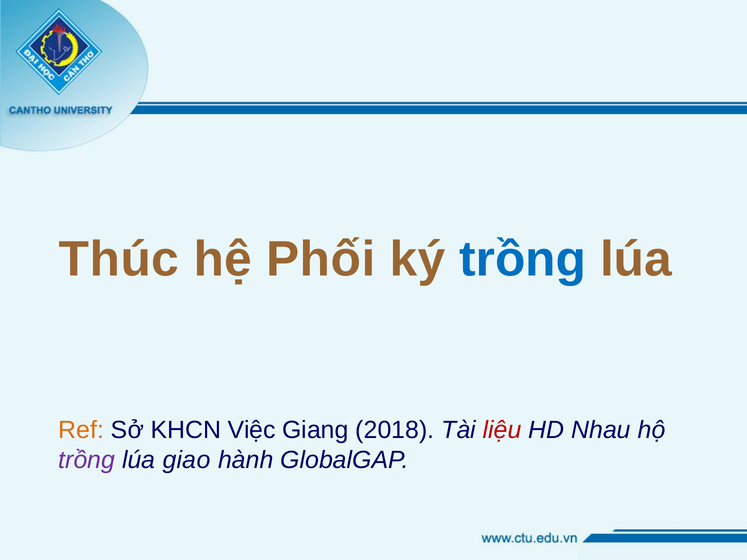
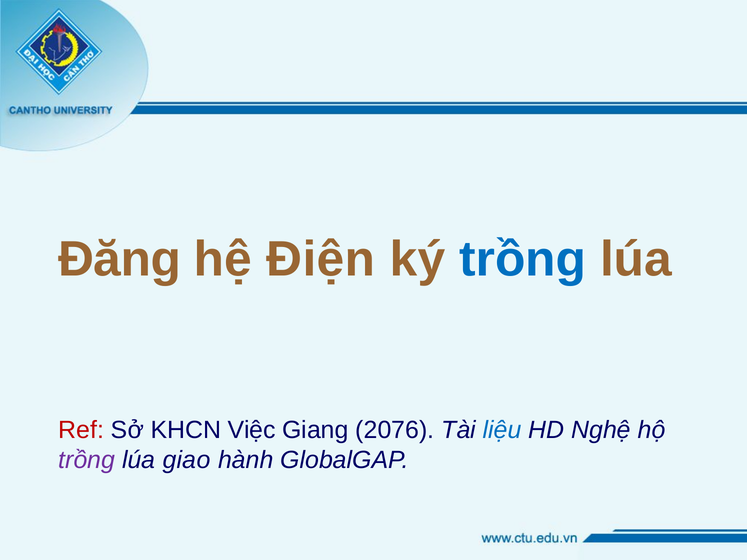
Thúc: Thúc -> Đăng (119, 260)
Phối: Phối -> Điện (321, 260)
Ref colour: orange -> red (81, 430)
2018: 2018 -> 2076 (395, 430)
liệu colour: red -> blue (502, 430)
Nhau: Nhau -> Nghệ (601, 430)
